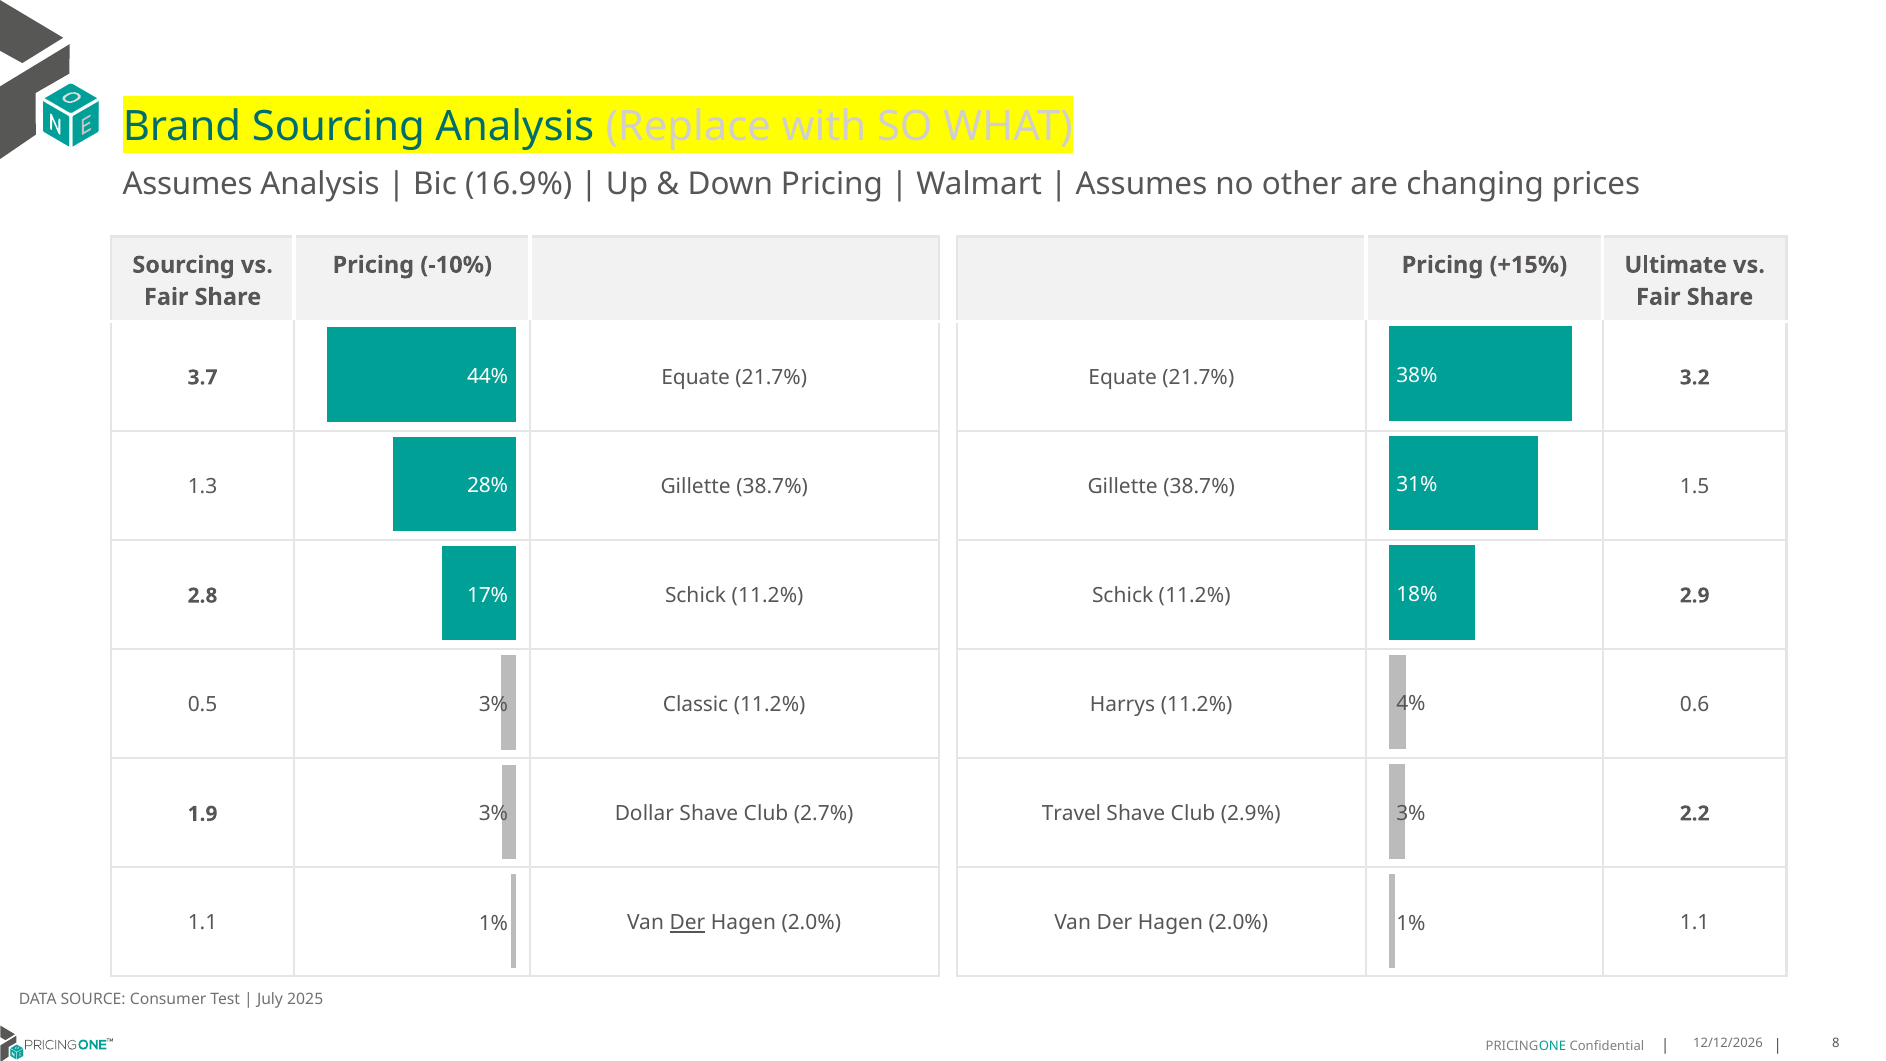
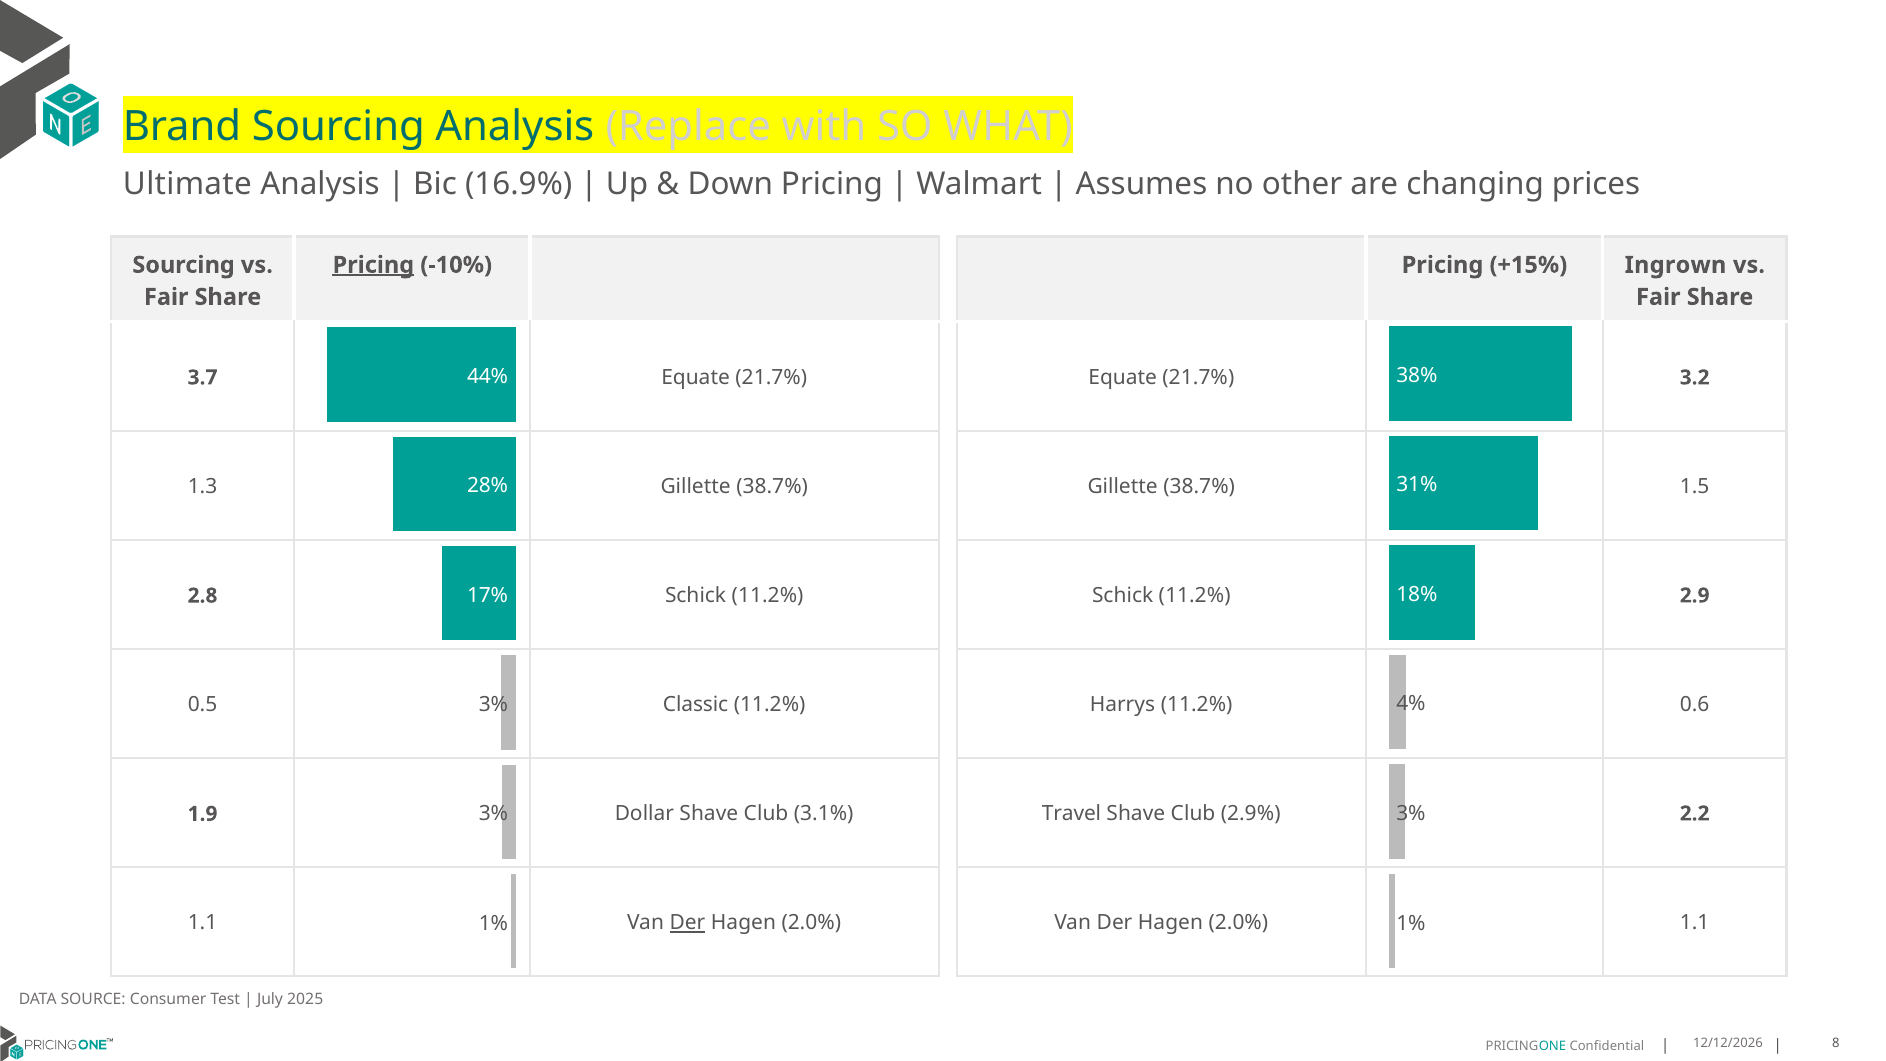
Assumes: Assumes -> Ultimate (187, 184)
Pricing underline: none -> present (373, 265)
Ultimate: Ultimate -> Ingrown (1675, 265)
2.7%: 2.7% -> 3.1% (824, 814)
